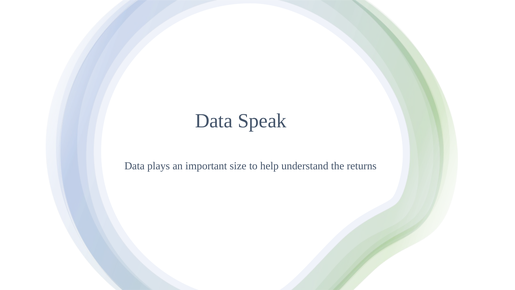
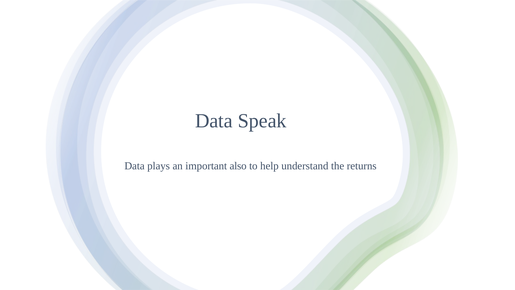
size: size -> also (238, 166)
